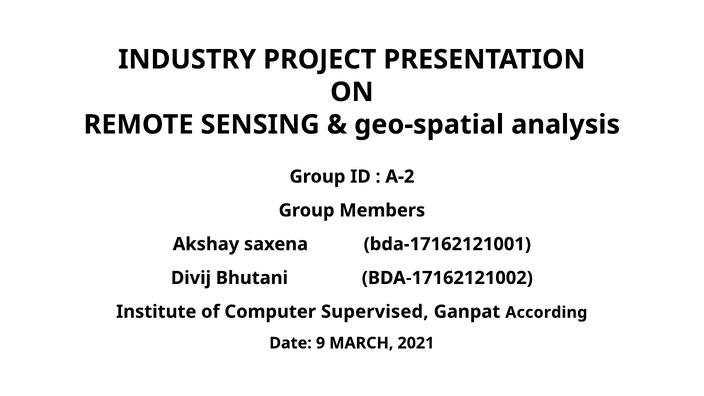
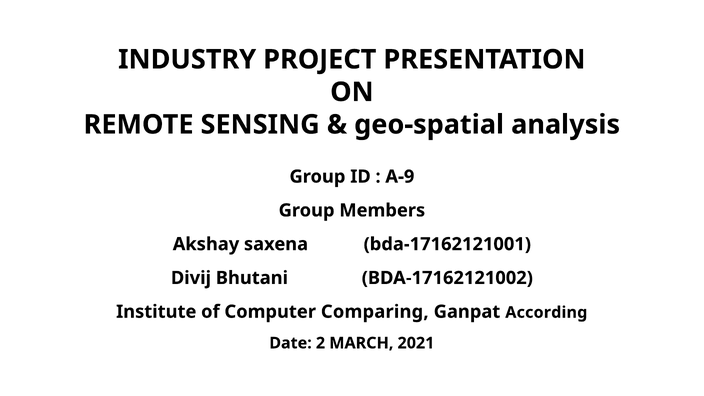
A-2: A-2 -> A-9 (400, 177)
Supervised: Supervised -> Comparing (375, 312)
9: 9 -> 2 (321, 343)
